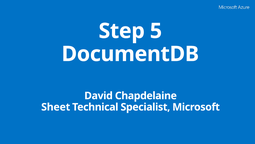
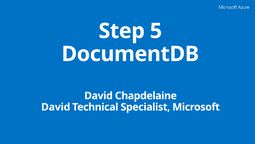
Sheet: Sheet -> David (56, 107)
